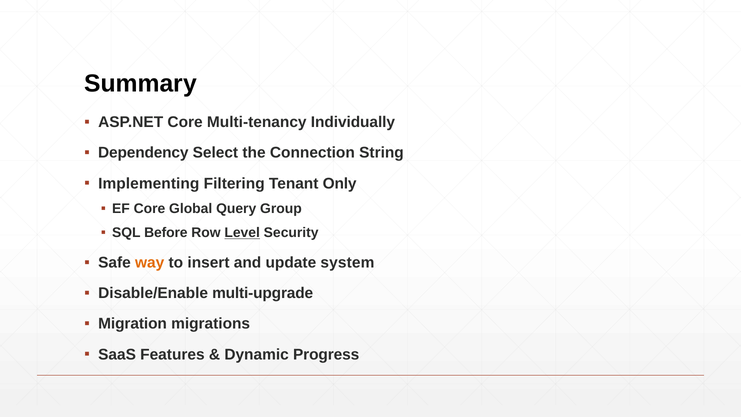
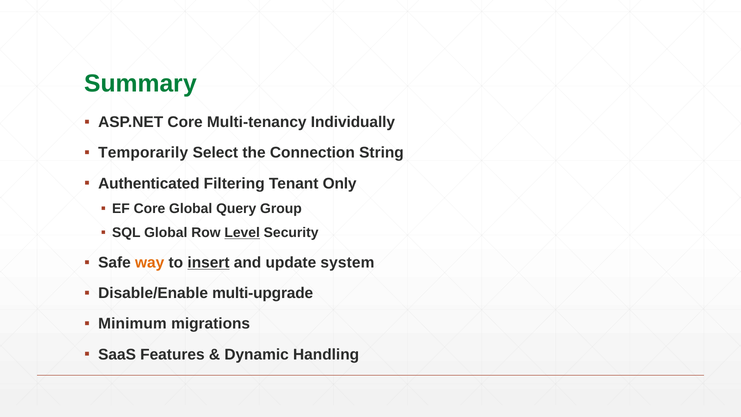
Summary colour: black -> green (141, 84)
Dependency: Dependency -> Temporarily (143, 153)
Implementing: Implementing -> Authenticated (149, 183)
SQL Before: Before -> Global (166, 233)
insert underline: none -> present (208, 262)
Migration: Migration -> Minimum (132, 324)
Progress: Progress -> Handling (326, 354)
